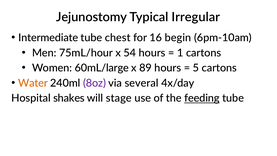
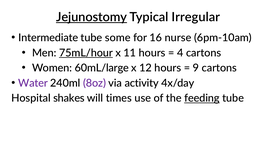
Jejunostomy underline: none -> present (92, 17)
chest: chest -> some (118, 38)
begin: begin -> nurse (178, 38)
75mL/hour underline: none -> present (86, 53)
54: 54 -> 11 (130, 53)
1: 1 -> 4 (180, 53)
89: 89 -> 12 (145, 68)
5: 5 -> 9 (196, 68)
Water colour: orange -> purple (33, 83)
several: several -> activity (142, 83)
stage: stage -> times (119, 98)
